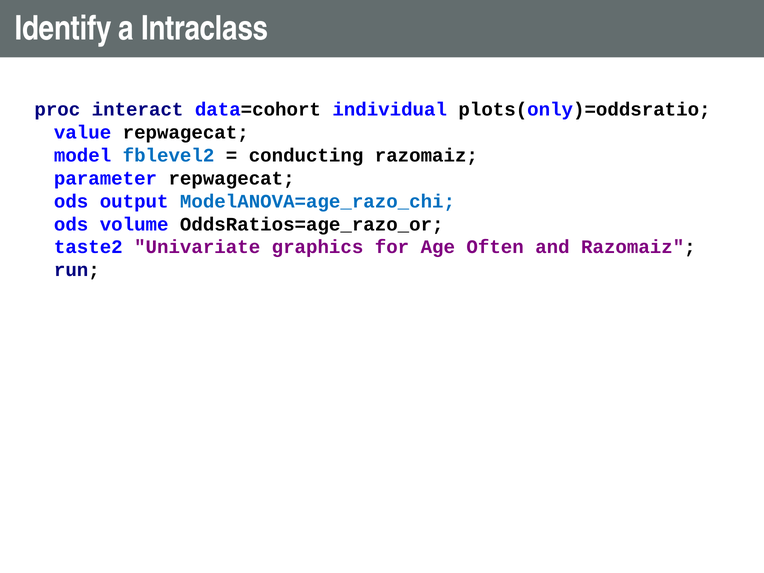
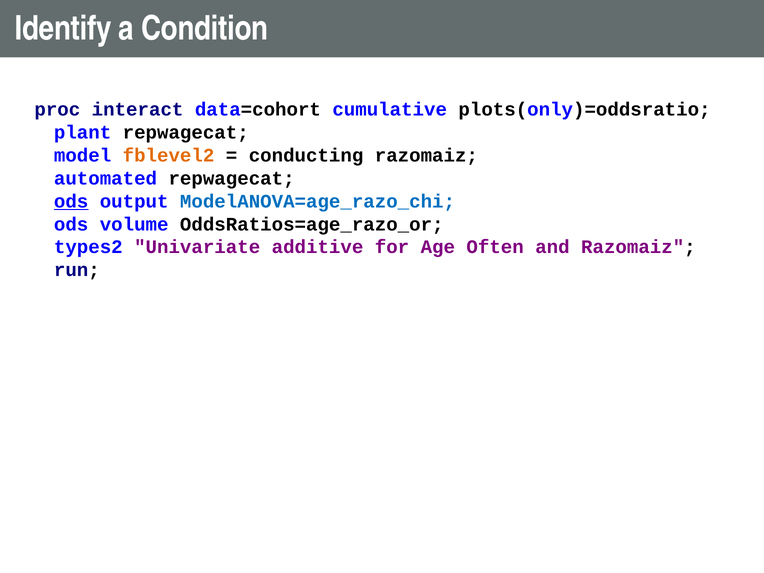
Intraclass: Intraclass -> Condition (205, 28)
individual: individual -> cumulative (390, 110)
value: value -> plant (83, 133)
fblevel2 colour: blue -> orange (169, 155)
parameter: parameter -> automated (106, 178)
ods underline: none -> present (71, 201)
taste2: taste2 -> types2 (88, 247)
graphics: graphics -> additive (318, 247)
